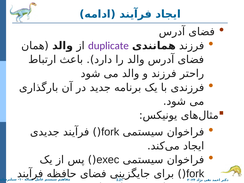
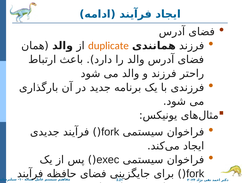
duplicate colour: purple -> orange (108, 46)
